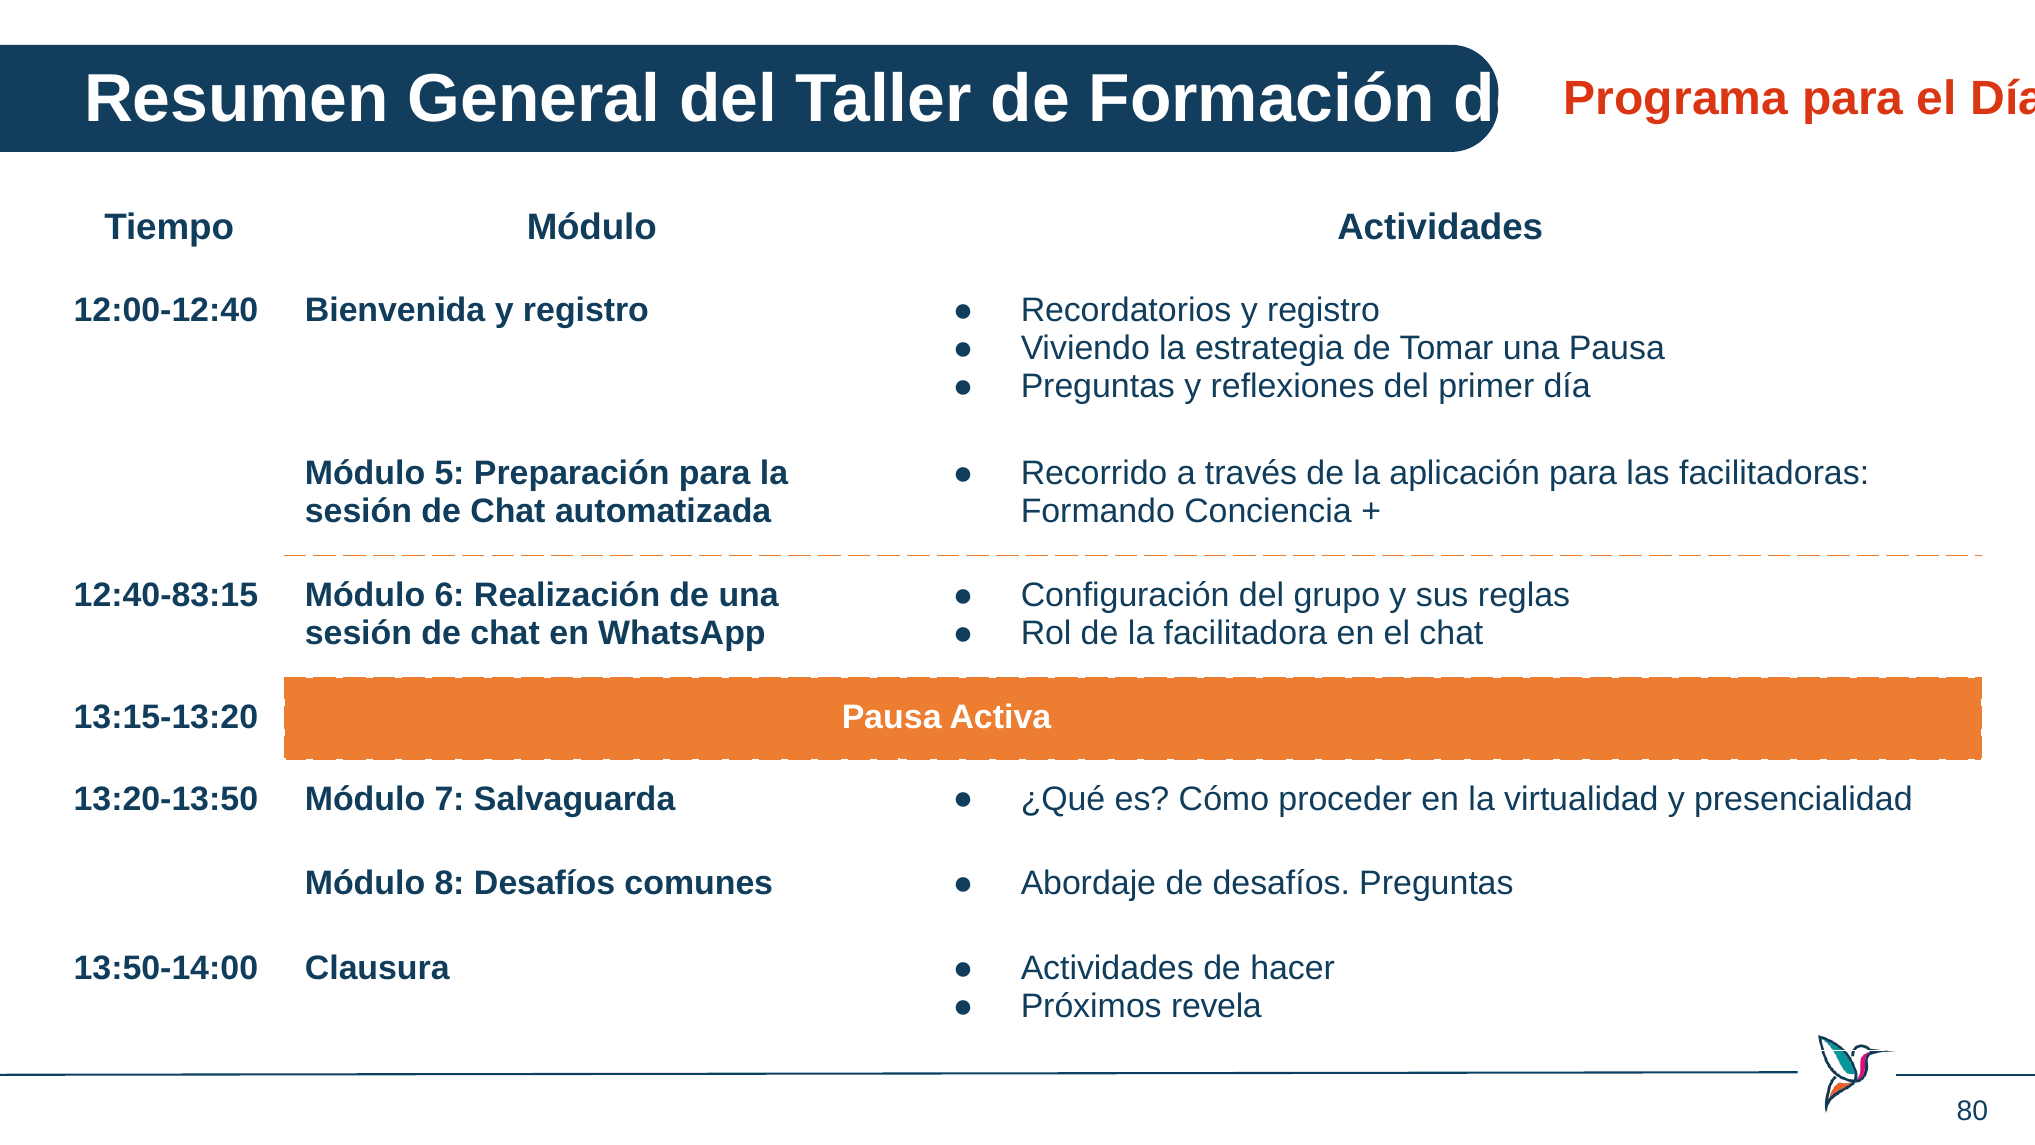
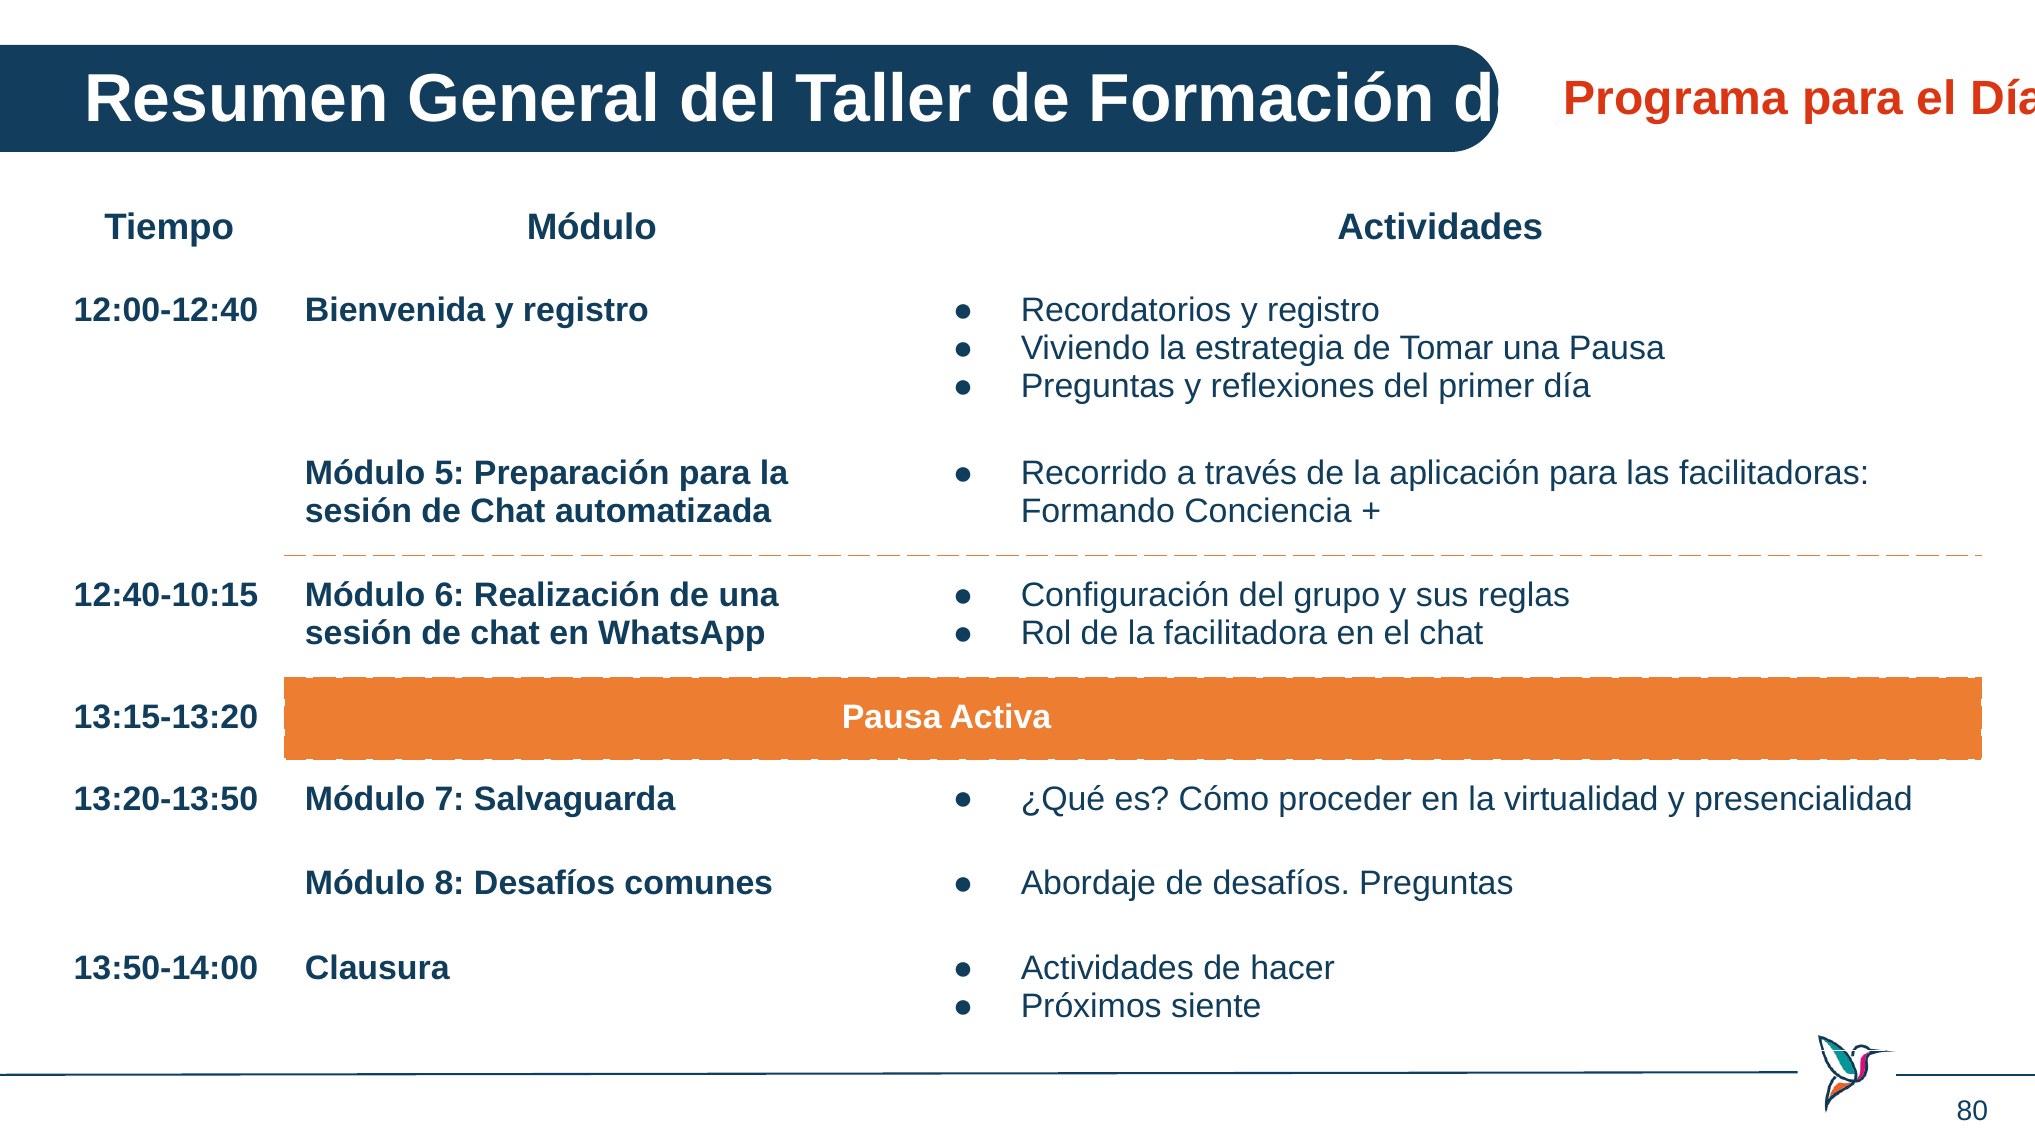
12:40-83:15: 12:40-83:15 -> 12:40-10:15 (166, 595)
revela: revela -> siente (1216, 1006)
